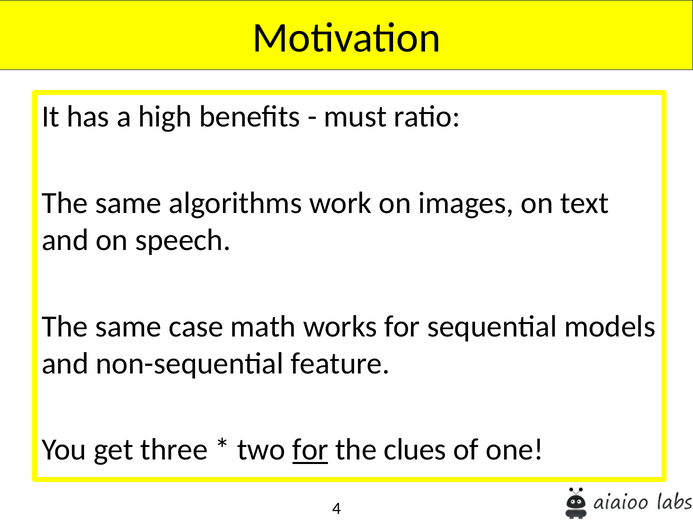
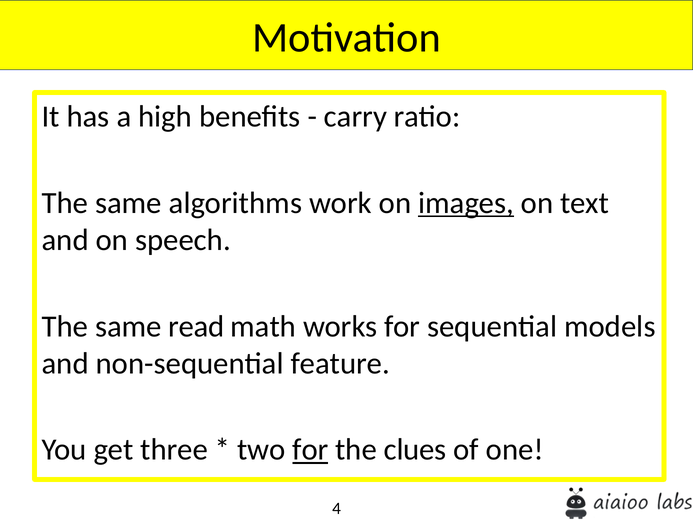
must: must -> carry (355, 117)
images underline: none -> present (466, 203)
case: case -> read (196, 326)
